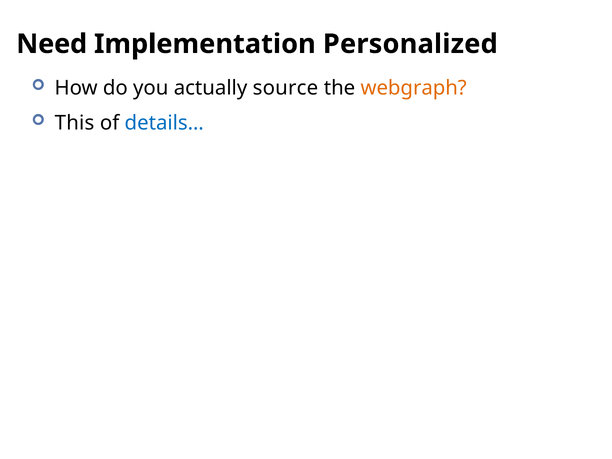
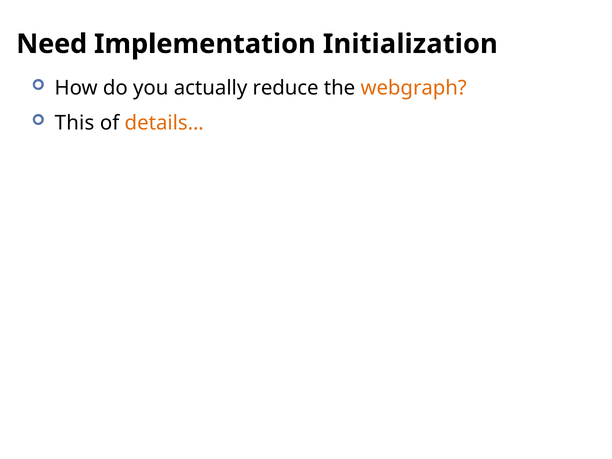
Personalized: Personalized -> Initialization (410, 44)
source: source -> reduce (286, 88)
details… colour: blue -> orange (164, 123)
